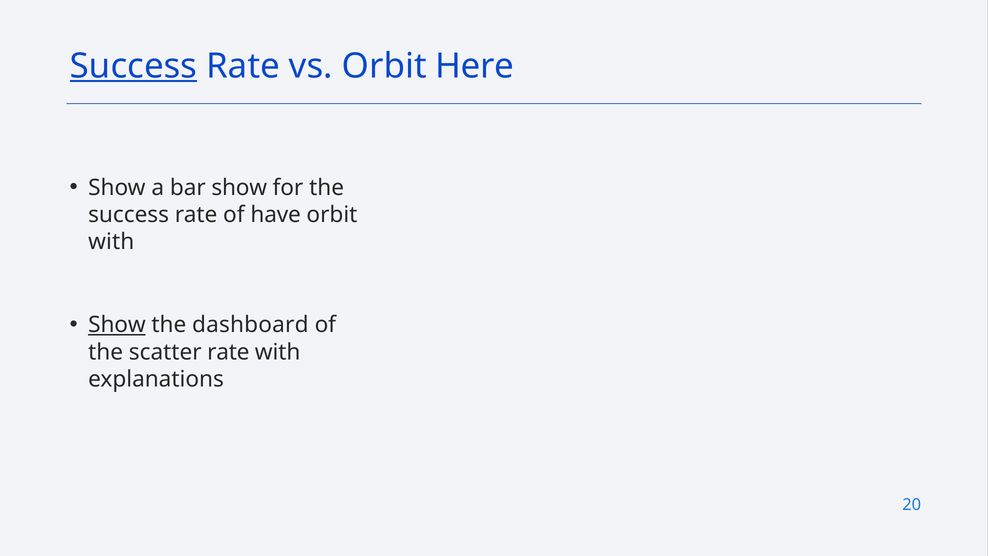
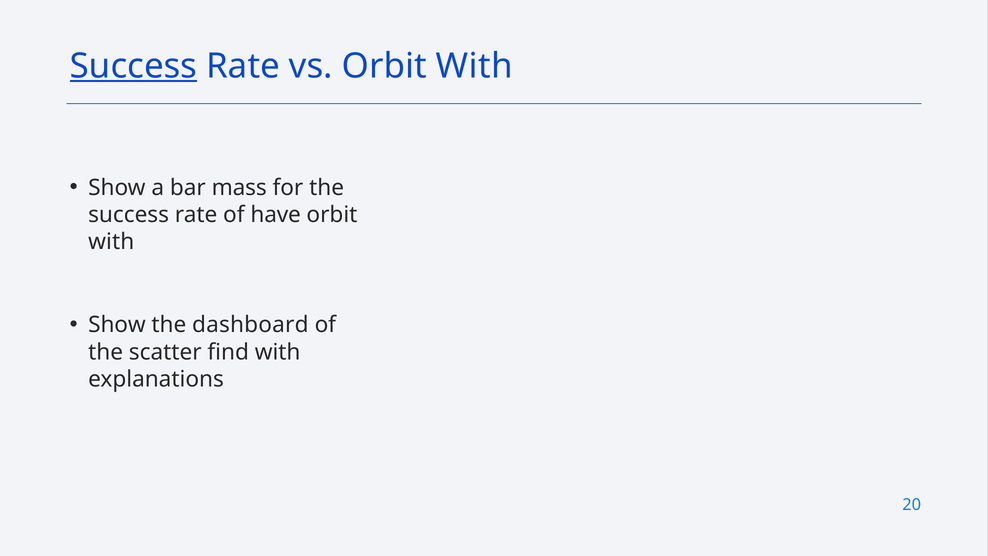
vs Orbit Here: Here -> With (474, 66)
bar show: show -> mass (239, 188)
Show underline: present -> none (117, 325)
scatter rate: rate -> find (228, 352)
